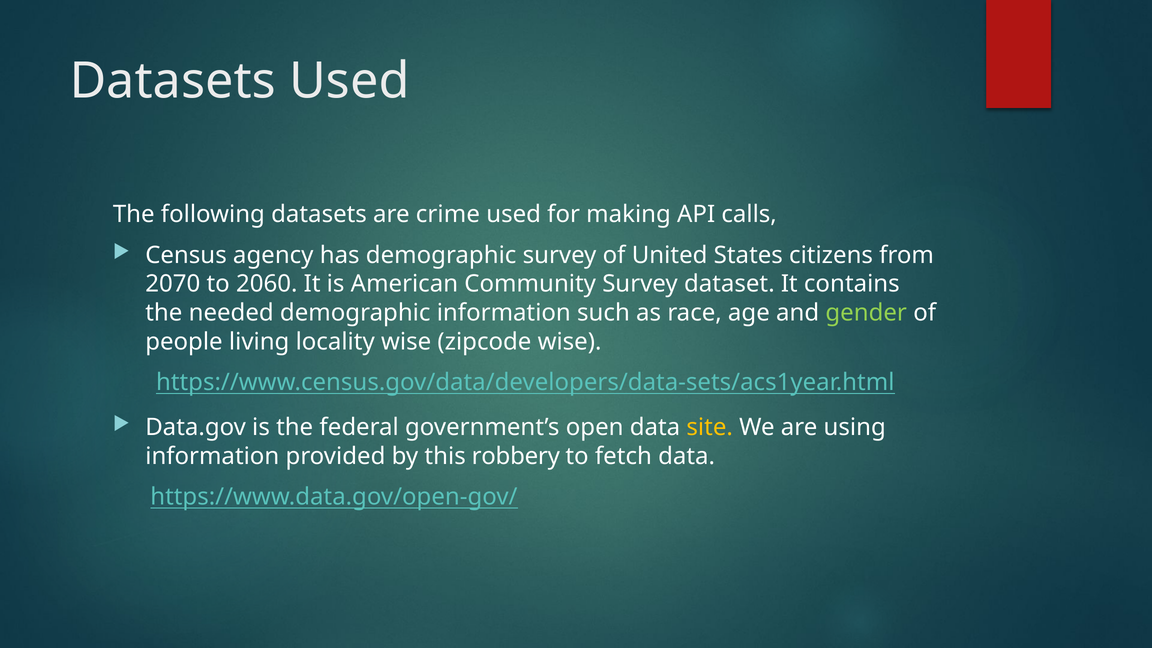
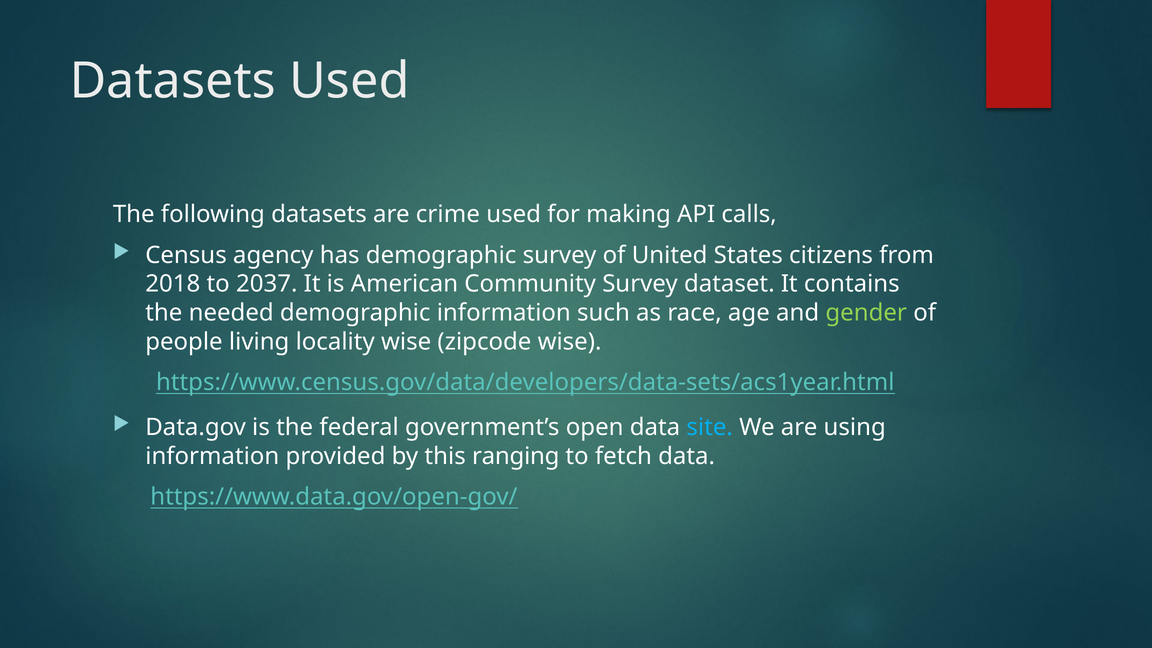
2070: 2070 -> 2018 (173, 284)
2060: 2060 -> 2037 (267, 284)
site colour: yellow -> light blue (710, 427)
robbery: robbery -> ranging (516, 456)
